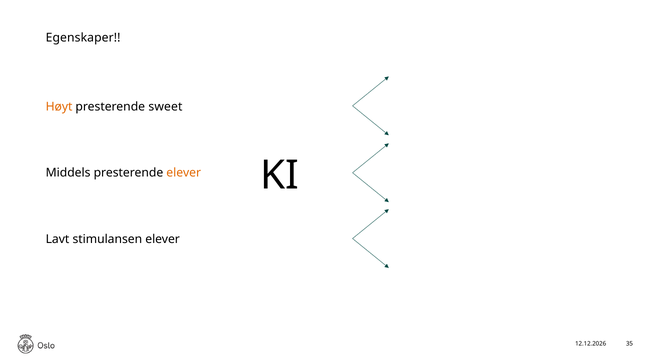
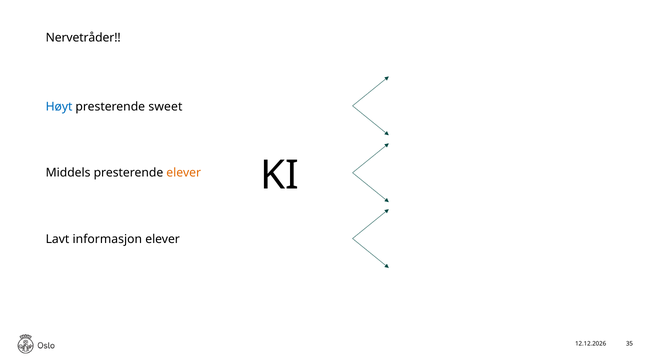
Egenskaper: Egenskaper -> Nervetråder (83, 38)
Høyt colour: orange -> blue (59, 107)
stimulansen: stimulansen -> informasjon (107, 240)
